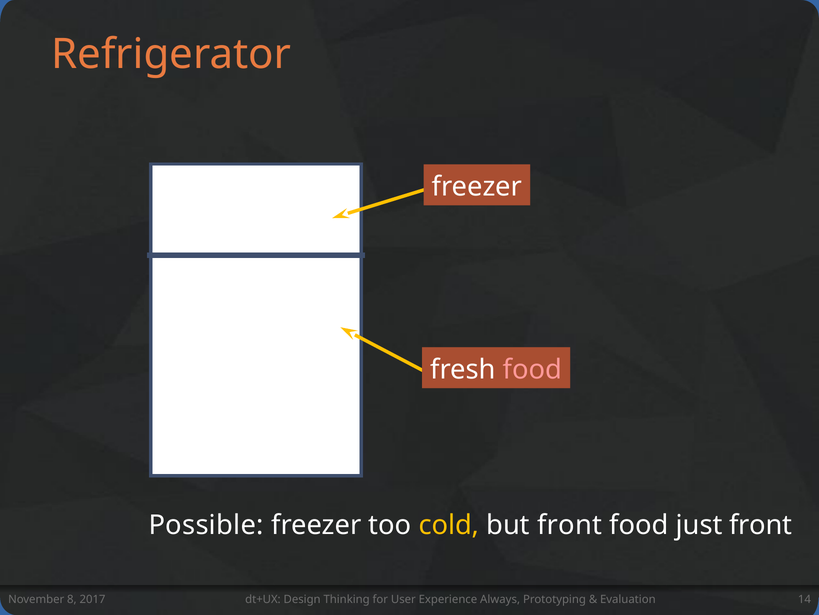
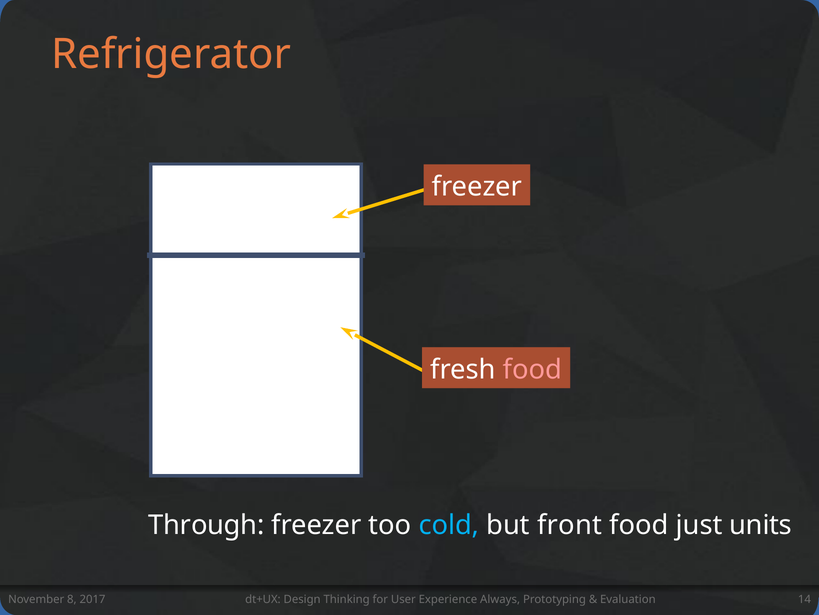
Possible: Possible -> Through (206, 525)
cold colour: yellow -> light blue (449, 525)
just front: front -> units (761, 525)
